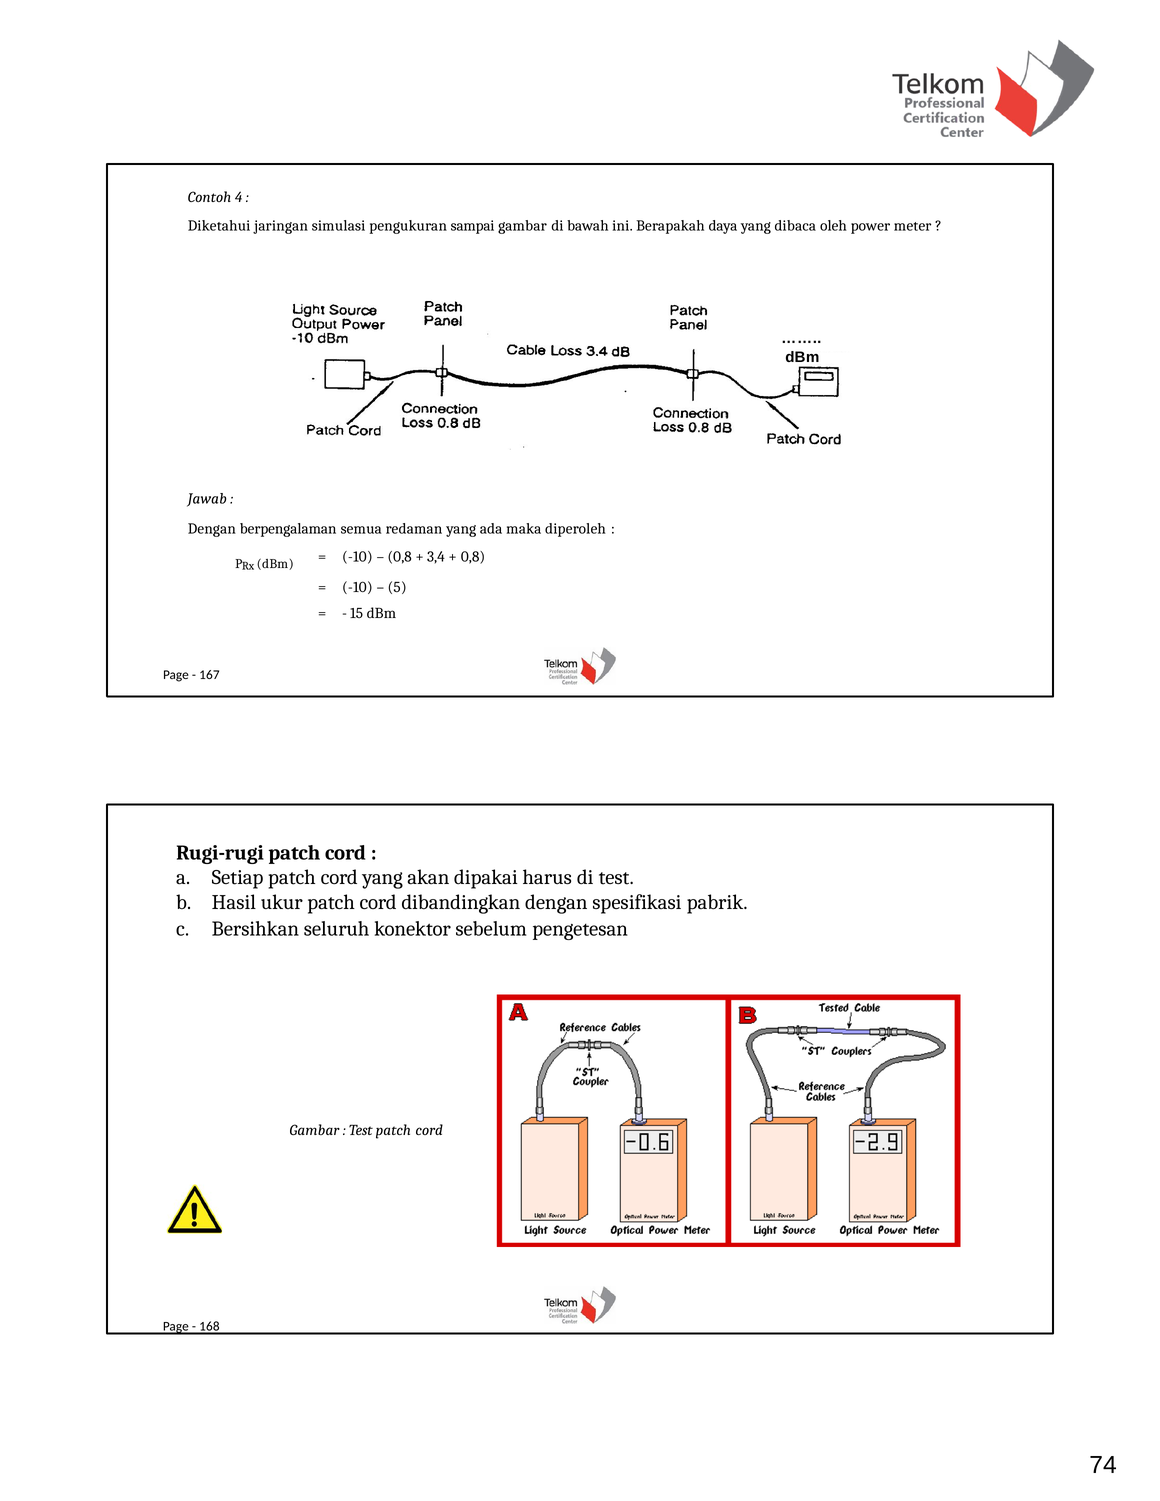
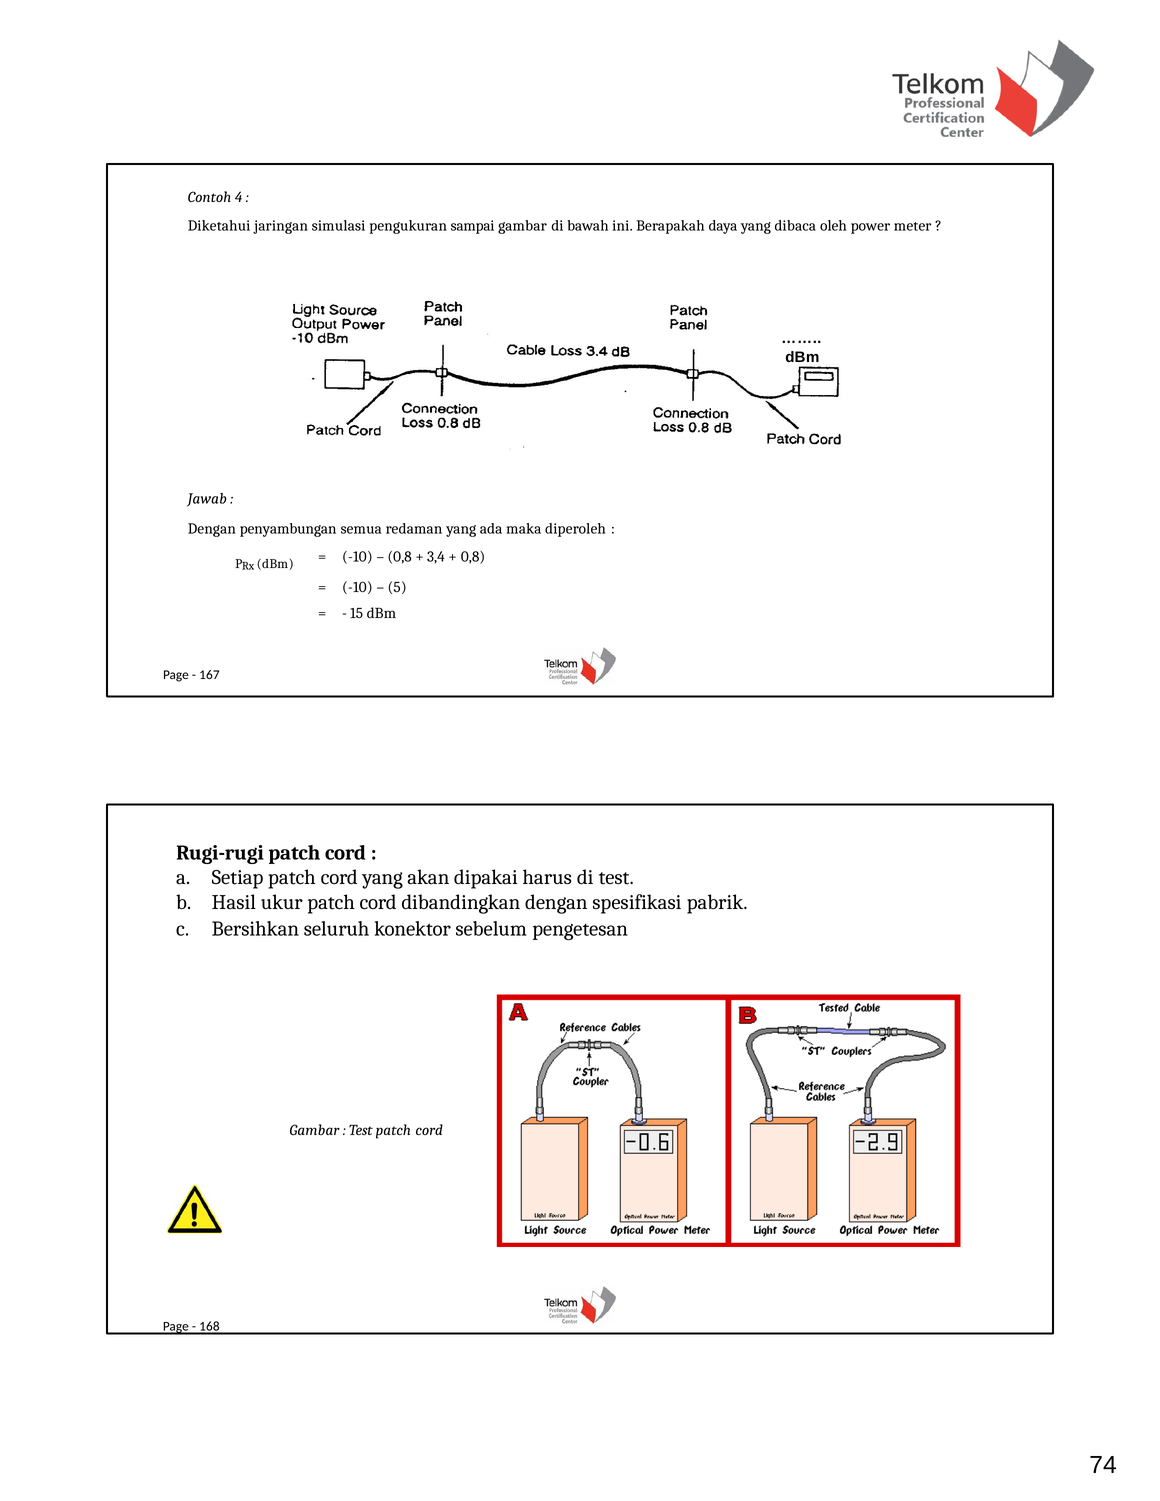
berpengalaman: berpengalaman -> penyambungan (288, 529)
